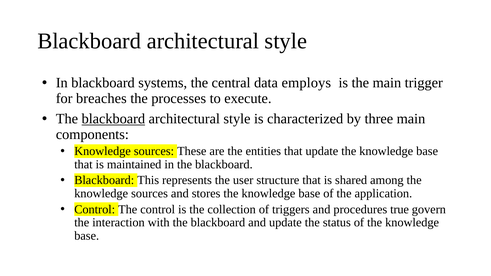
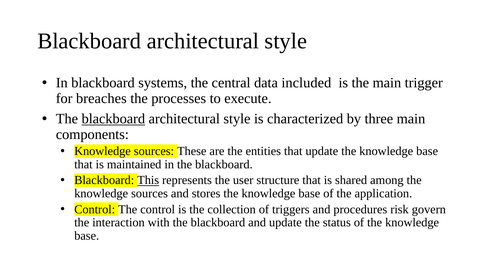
employs: employs -> included (306, 83)
This underline: none -> present (148, 180)
true: true -> risk (400, 209)
